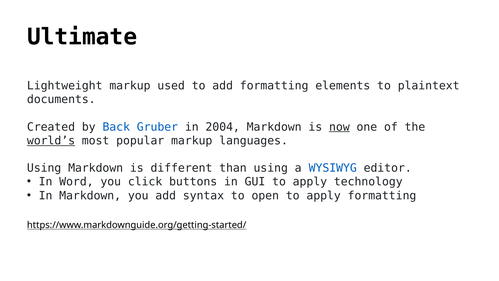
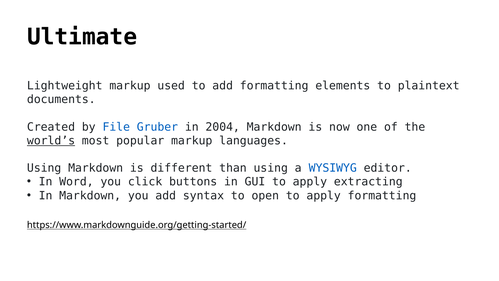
Back: Back -> File (116, 127)
now underline: present -> none (339, 127)
technology: technology -> extracting (368, 182)
